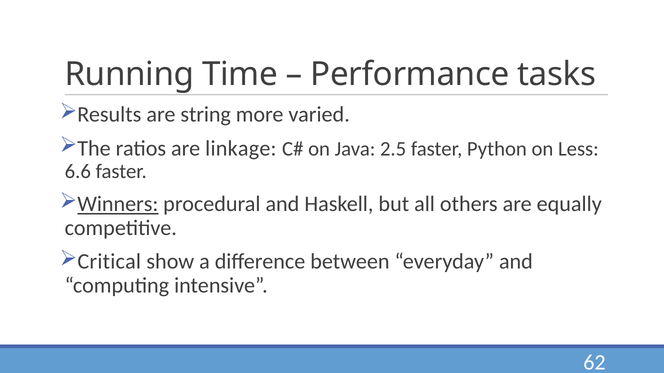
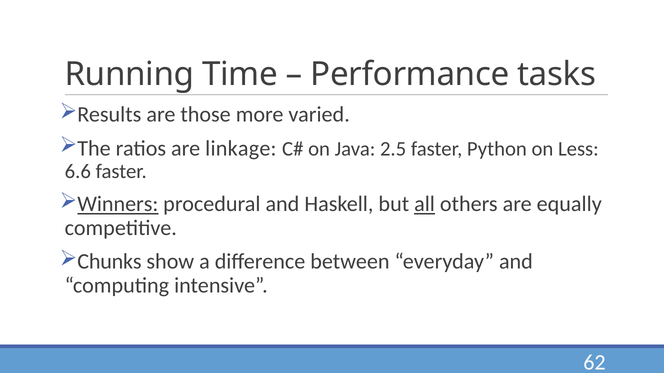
string: string -> those (206, 115)
all underline: none -> present (425, 204)
Critical: Critical -> Chunks (109, 262)
